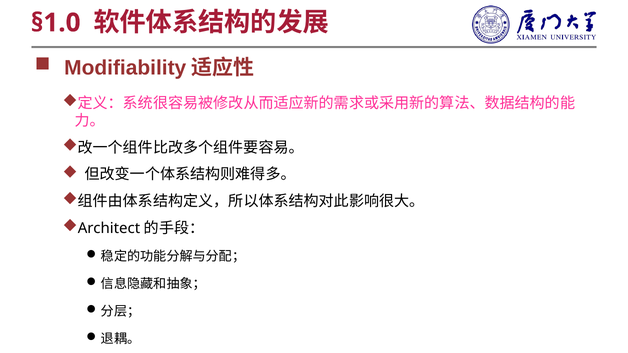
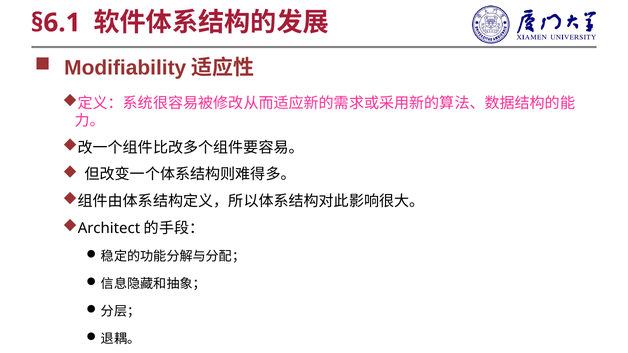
§1.0: §1.0 -> §6.1 (56, 23)
